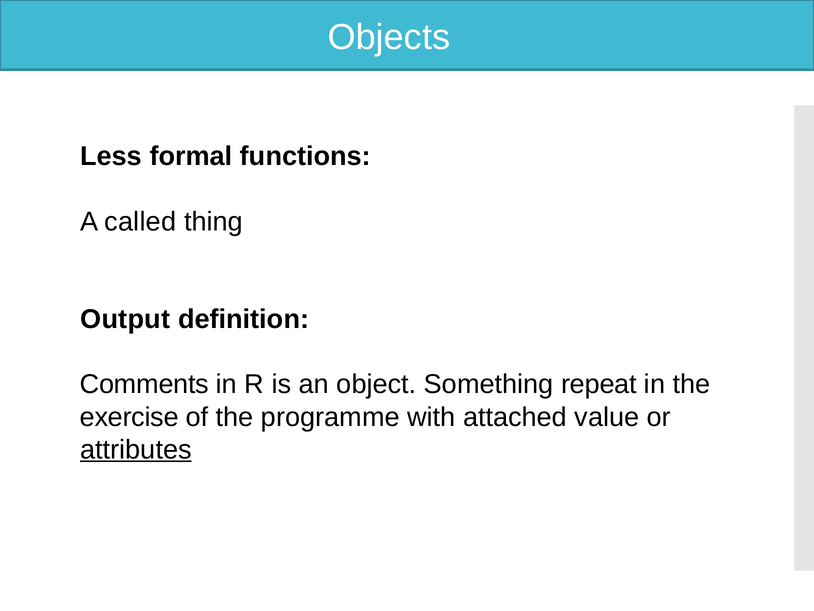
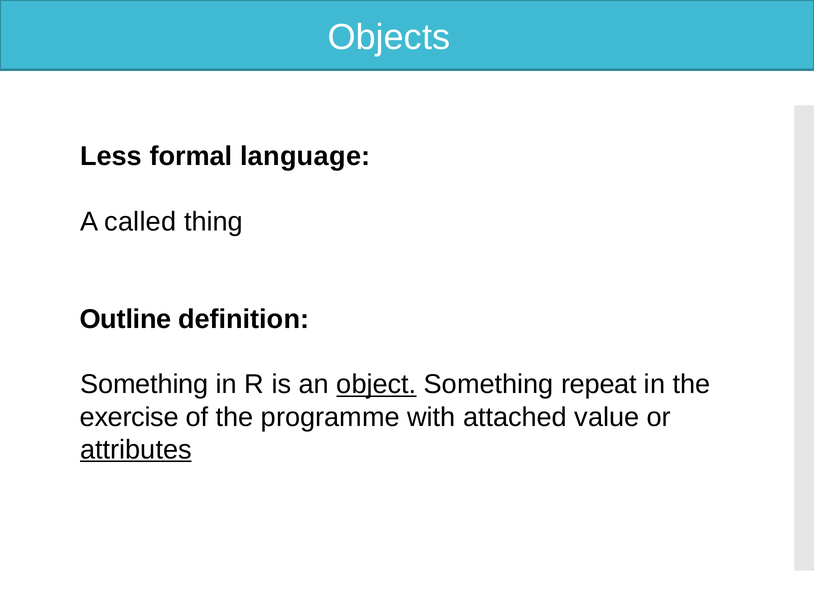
functions: functions -> language (305, 156)
Output: Output -> Outline (126, 319)
Comments: Comments -> Something (144, 384)
object underline: none -> present (376, 384)
